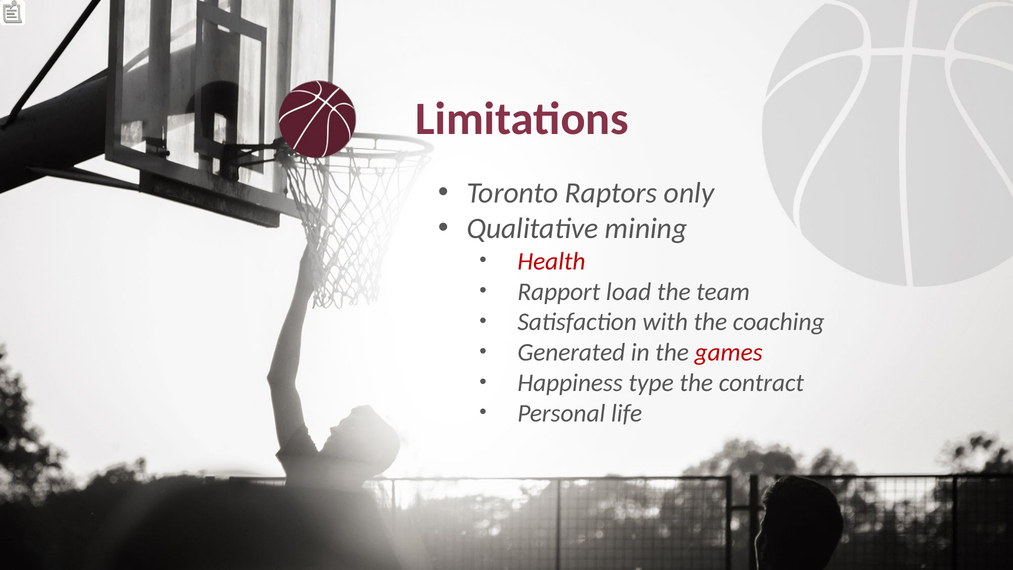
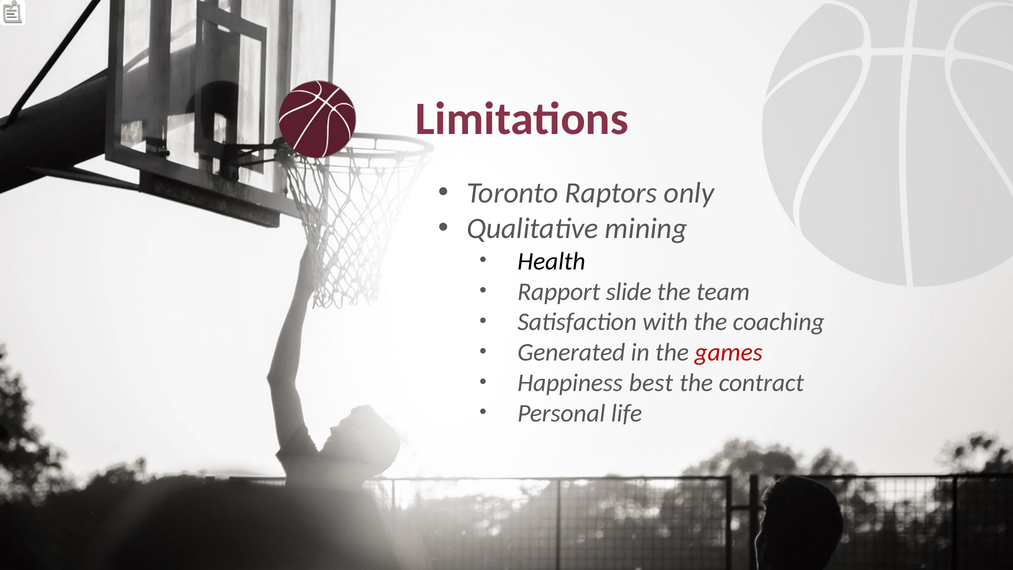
Health colour: red -> black (551, 261)
load: load -> slide (629, 292)
type: type -> best (651, 383)
